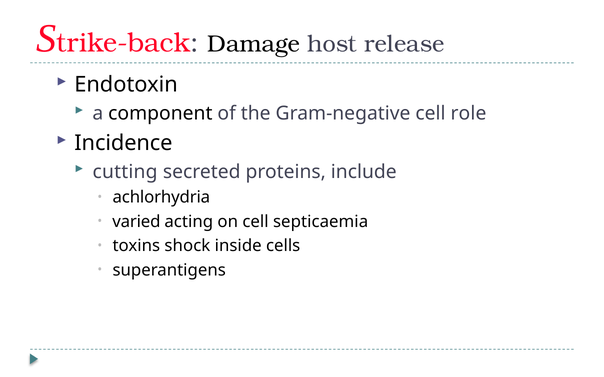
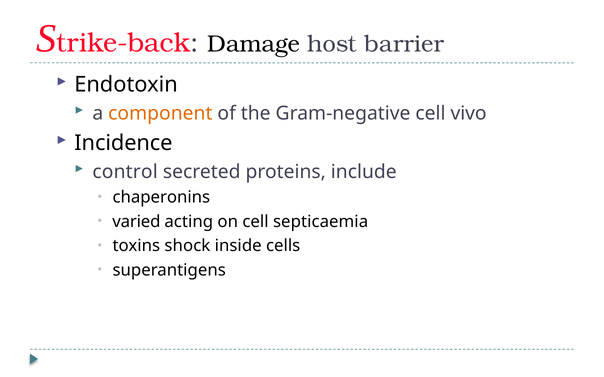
release: release -> barrier (404, 44)
component colour: black -> orange (160, 113)
role: role -> vivo (469, 113)
cutting: cutting -> control (125, 172)
achlorhydria: achlorhydria -> chaperonins (161, 198)
